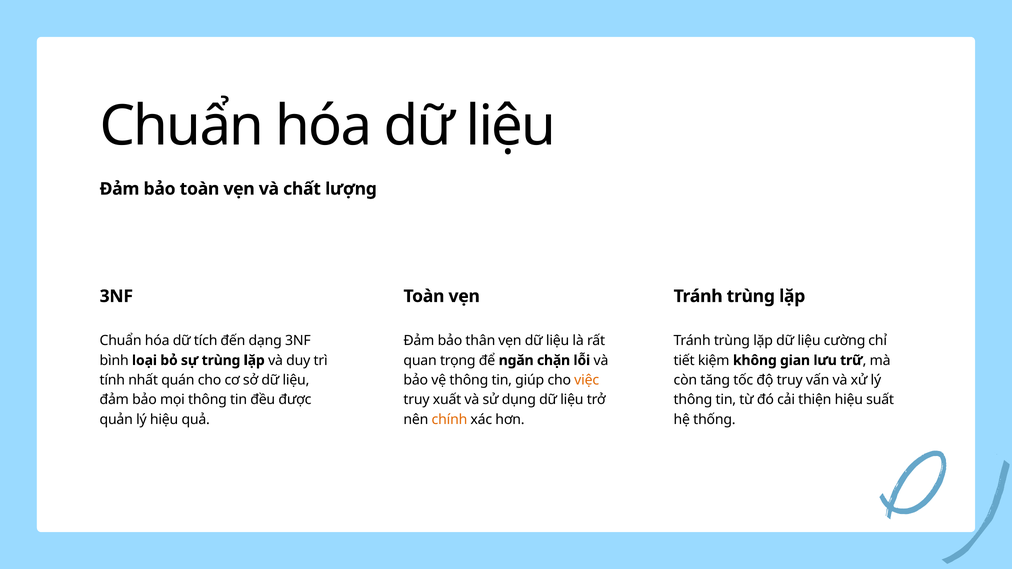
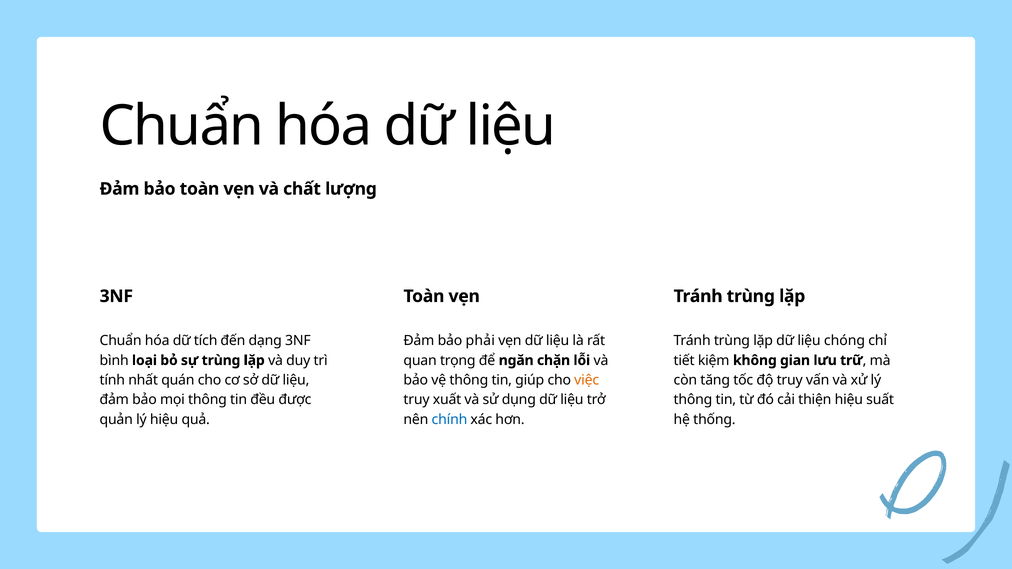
thân: thân -> phải (480, 341)
cường: cường -> chóng (845, 341)
chính colour: orange -> blue (449, 420)
